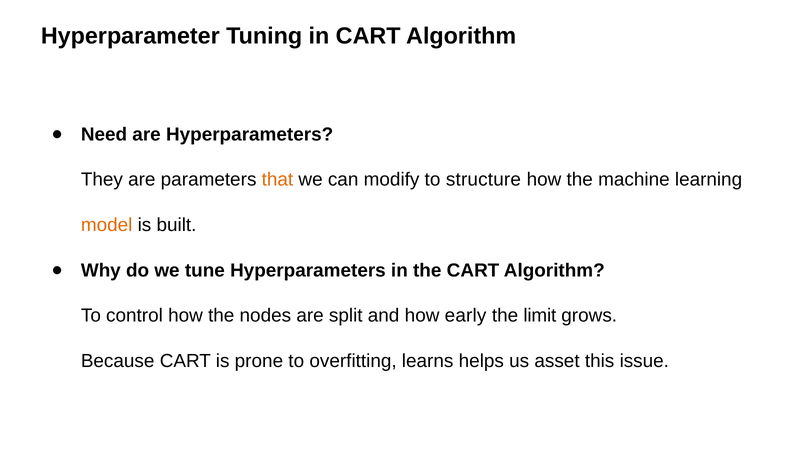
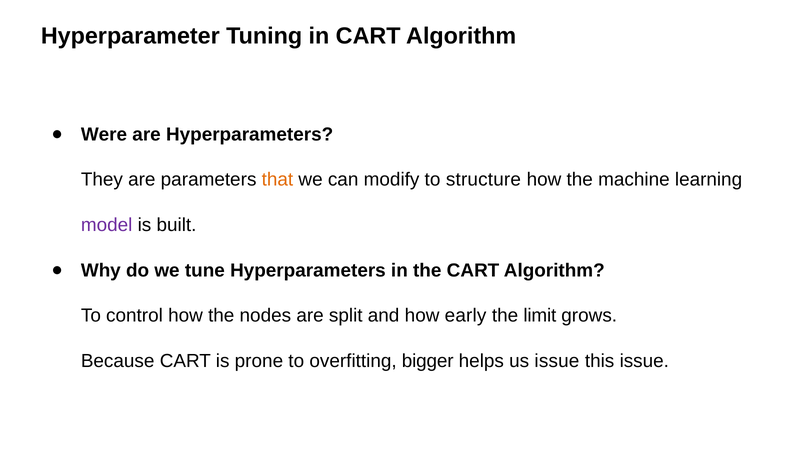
Need: Need -> Were (104, 134)
model colour: orange -> purple (107, 225)
learns: learns -> bigger (428, 361)
us asset: asset -> issue (557, 361)
